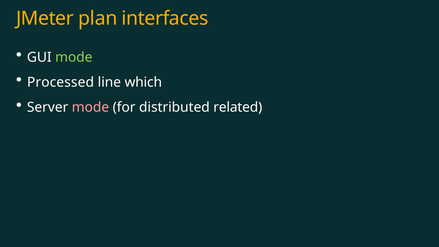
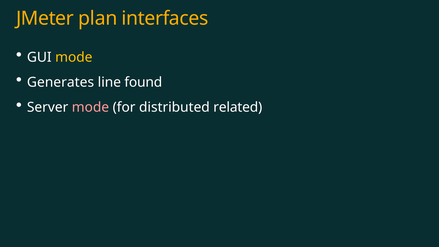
mode colour: light green -> yellow (74, 57)
Processed: Processed -> Generates (61, 82)
which: which -> found (143, 82)
